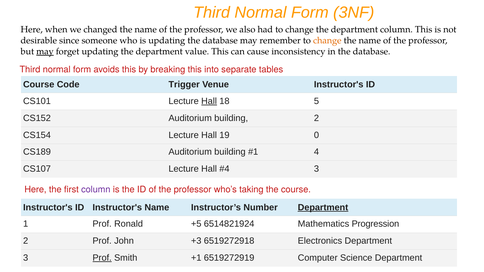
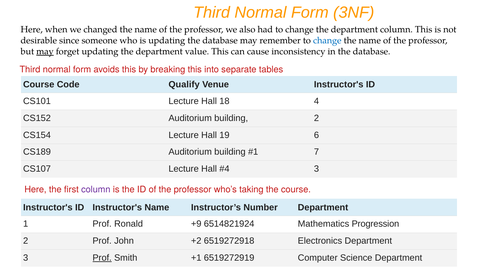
change colour: orange -> blue (327, 41)
Trigger: Trigger -> Qualify (184, 85)
Hall underline: present -> none (209, 101)
5: 5 -> 4 (316, 101)
0: 0 -> 6 (316, 135)
4: 4 -> 7 (316, 152)
Department underline: present -> none (323, 208)
+5: +5 -> +9 (196, 224)
+3: +3 -> +2 (196, 241)
